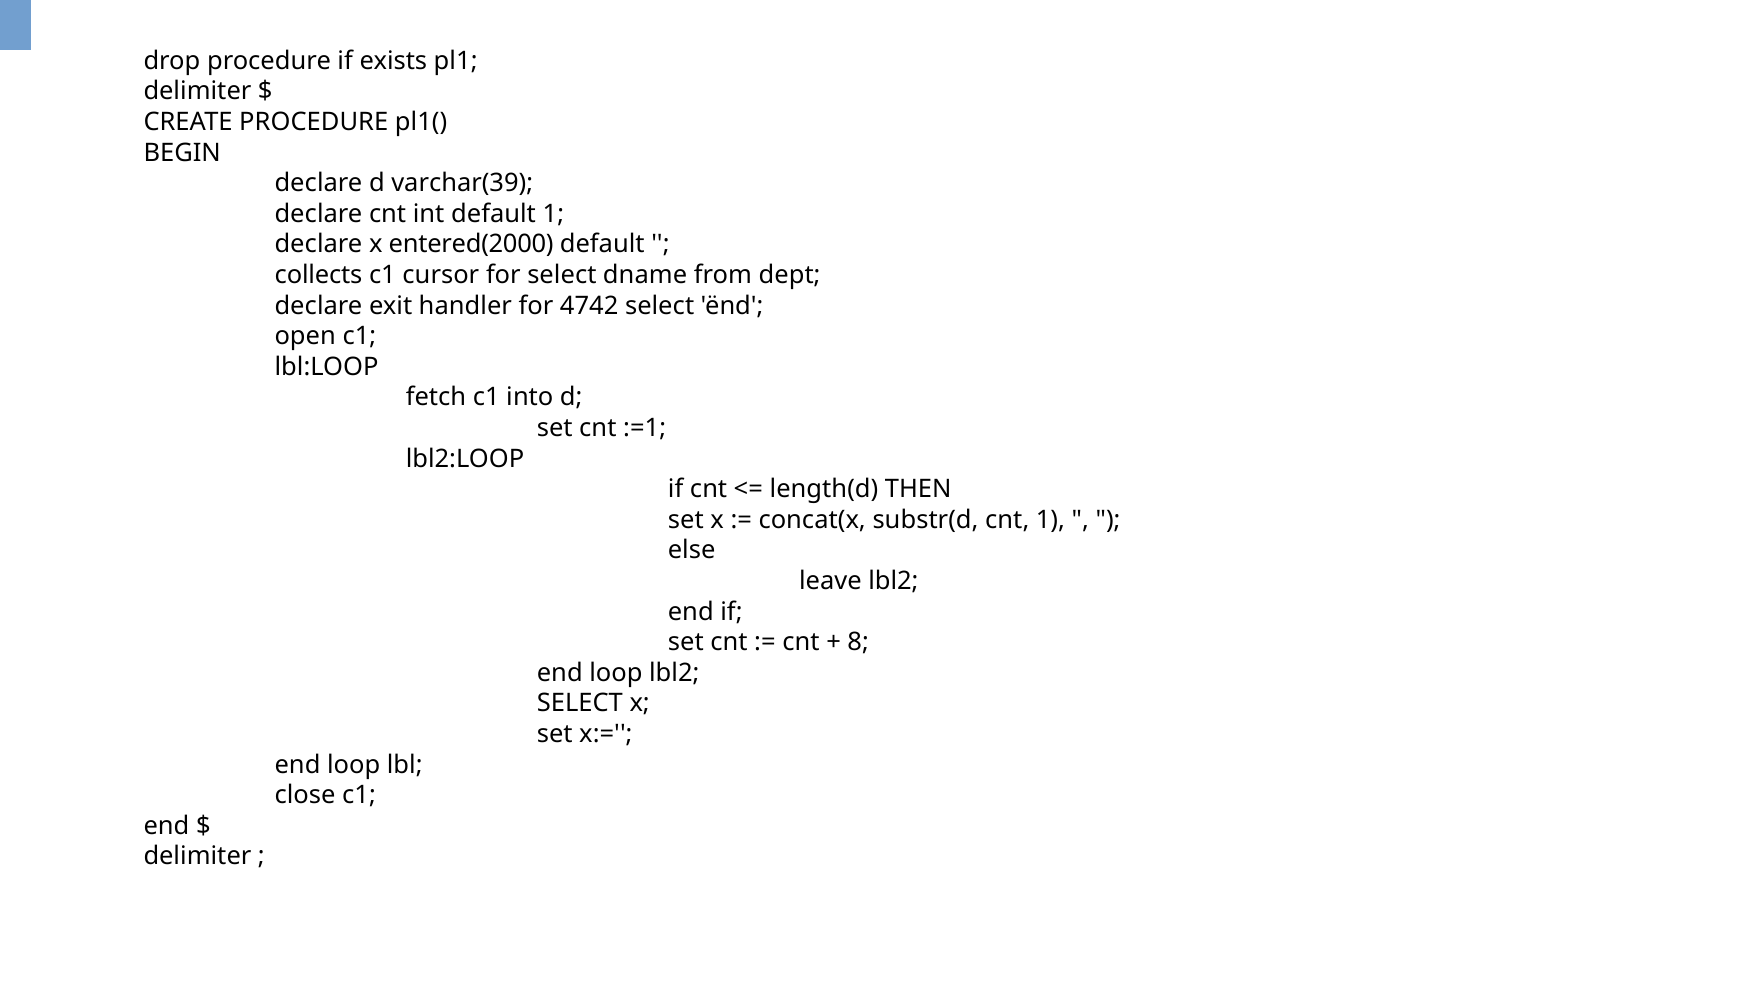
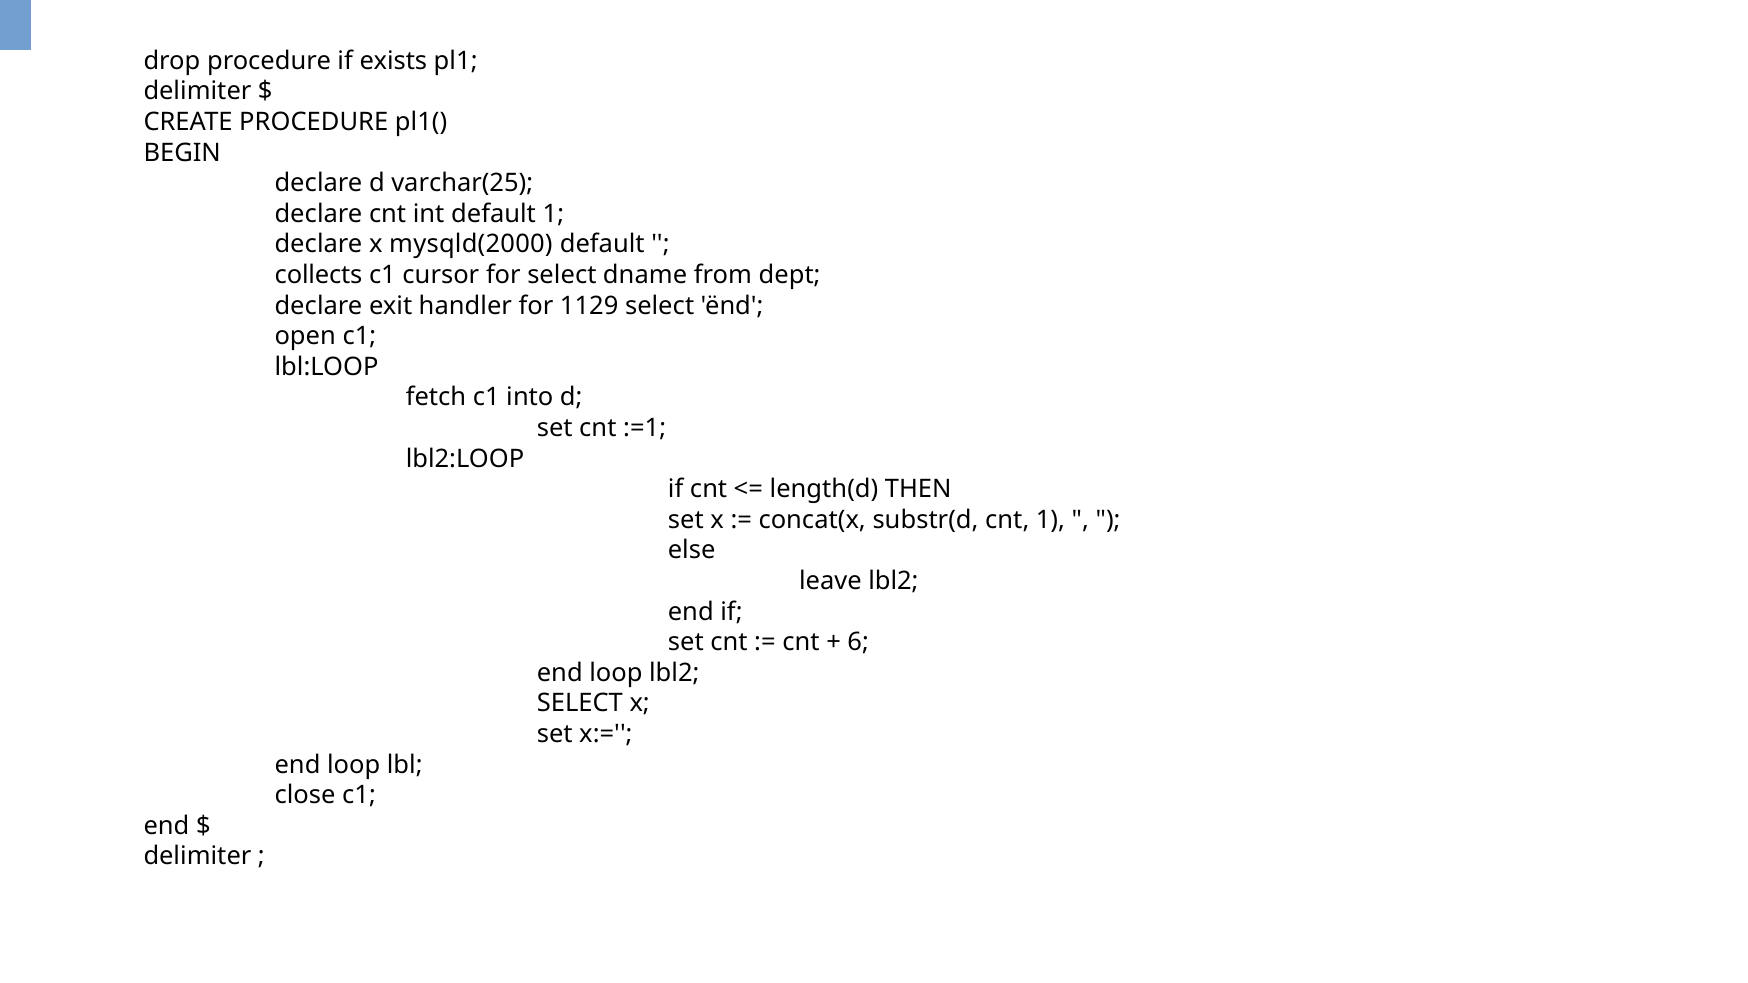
varchar(39: varchar(39 -> varchar(25 (462, 183)
entered(2000: entered(2000 -> mysqld(2000 (471, 245)
4742: 4742 -> 1129 (589, 306)
8: 8 -> 6 (858, 642)
